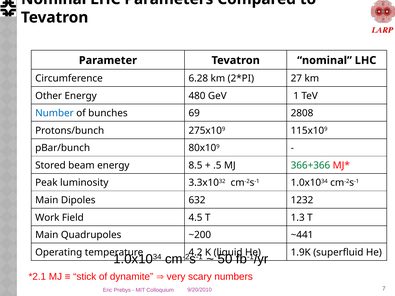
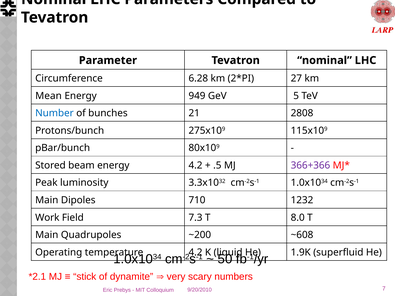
Other: Other -> Mean (49, 96)
480: 480 -> 949 (197, 96)
1: 1 -> 5 (296, 96)
69: 69 -> 21 (194, 113)
energy 8.5: 8.5 -> 4.2 (195, 165)
366+366 colour: green -> purple (310, 165)
632: 632 -> 710 (197, 200)
4.5: 4.5 -> 7.3 (195, 218)
1.3: 1.3 -> 8.0 (298, 218)
~441: ~441 -> ~608 (302, 235)
